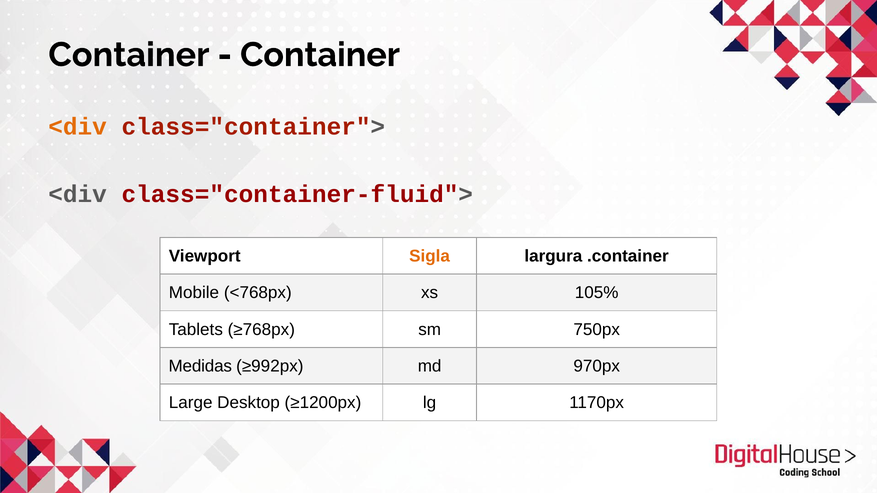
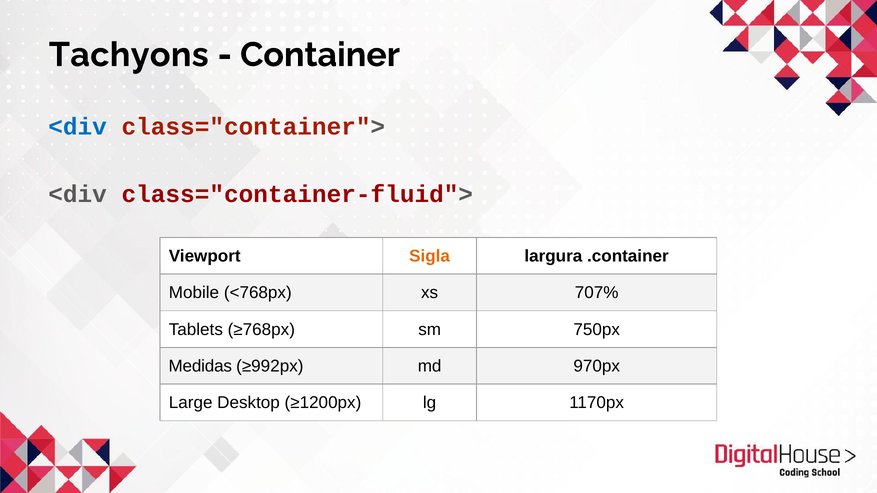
Container: Container -> Tachyons (129, 55)
<div colour: orange -> blue (78, 127)
105%: 105% -> 707% (597, 293)
